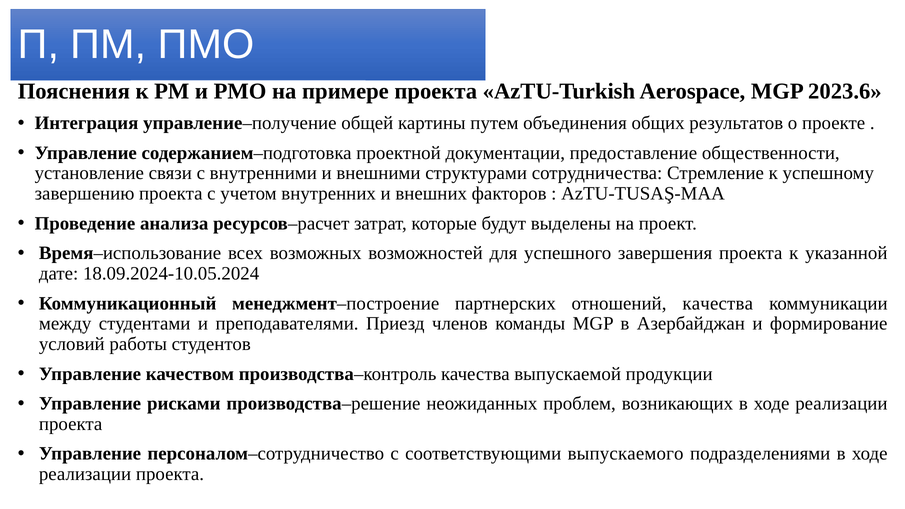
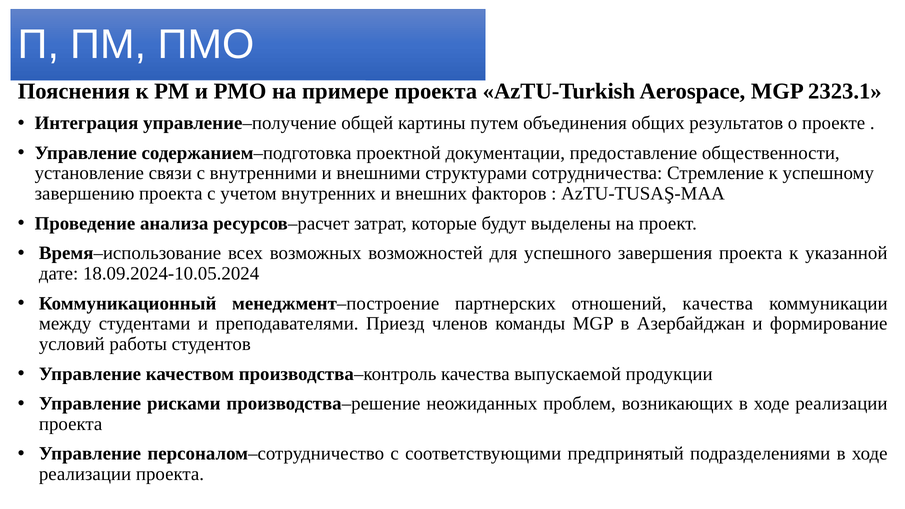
2023.6: 2023.6 -> 2323.1 (845, 91)
выпускаемого: выпускаемого -> предпринятый (626, 454)
